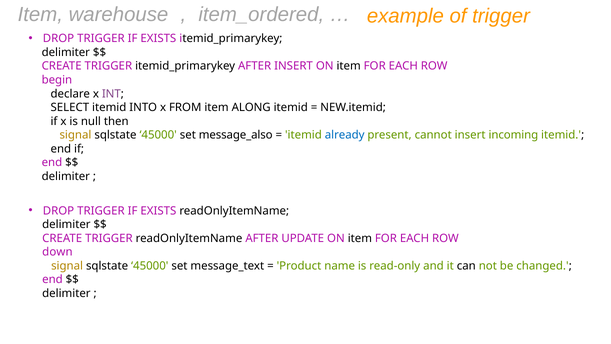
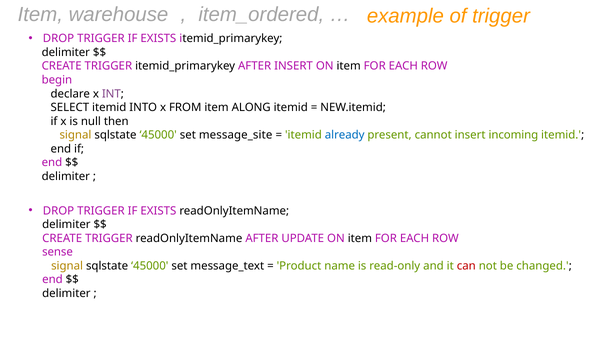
message_also: message_also -> message_site (236, 135)
down: down -> sense (58, 252)
can colour: black -> red (466, 266)
